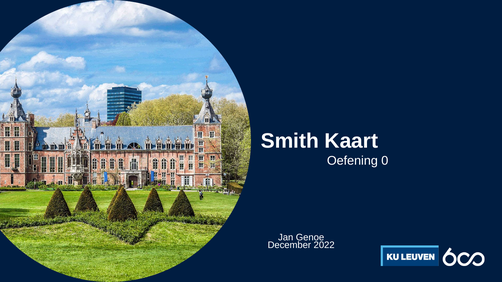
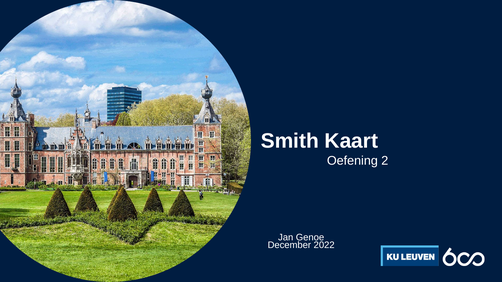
0: 0 -> 2 (385, 161)
